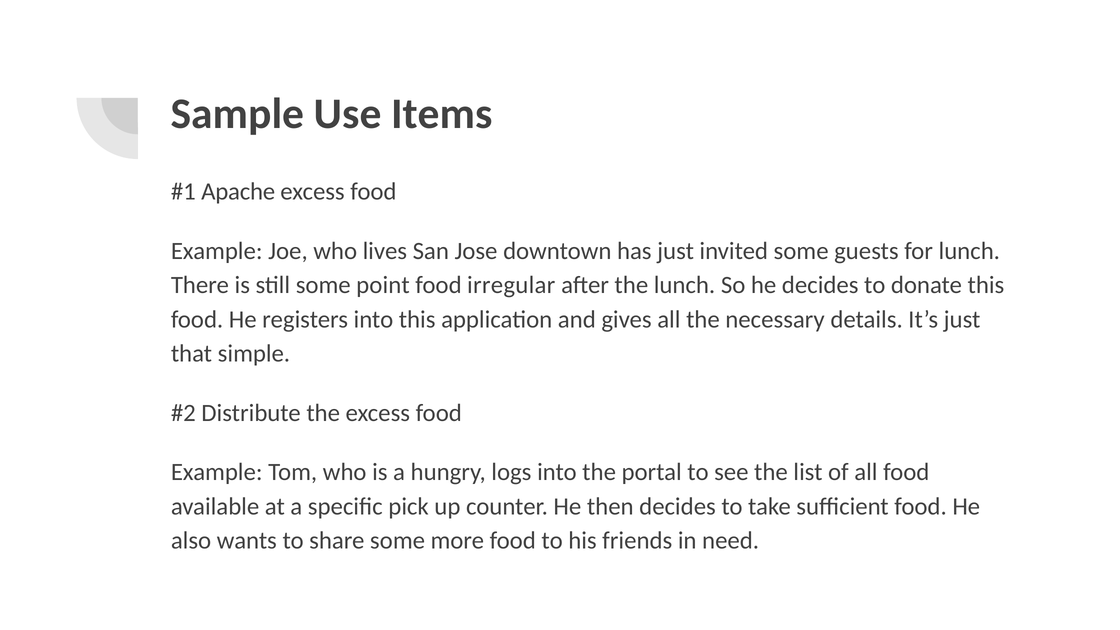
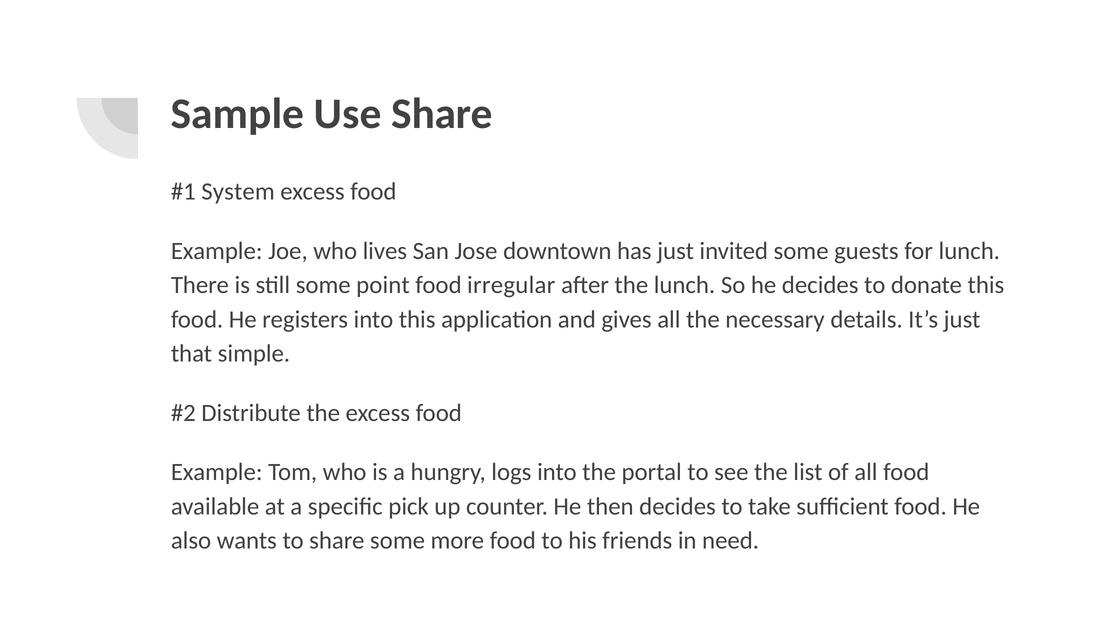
Use Items: Items -> Share (442, 114)
Apache: Apache -> System (238, 192)
